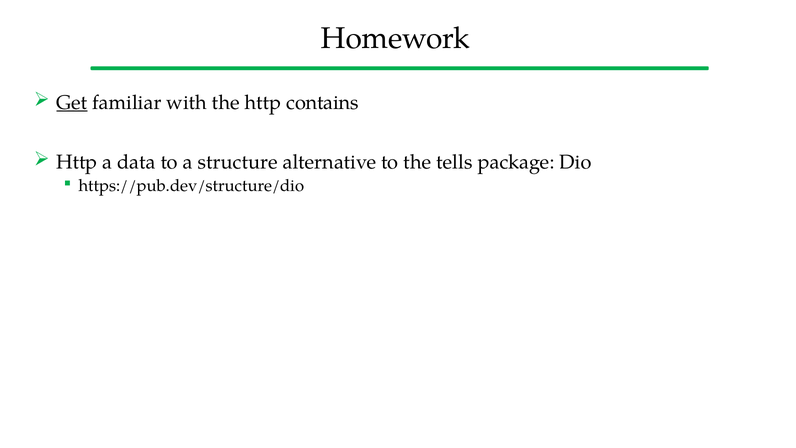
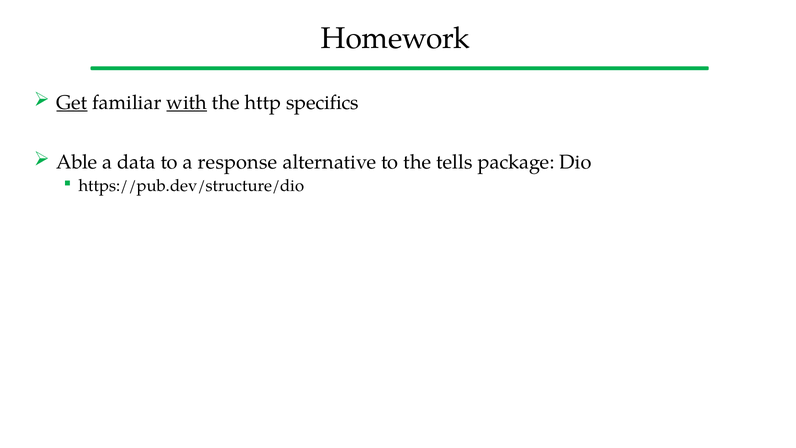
with underline: none -> present (187, 102)
contains: contains -> specifics (322, 102)
Http: Http -> Able (77, 162)
structure: structure -> response (238, 162)
